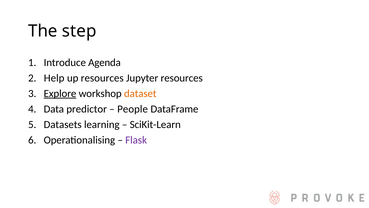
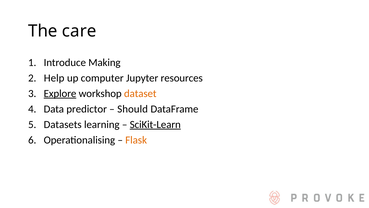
step: step -> care (79, 31)
Agenda: Agenda -> Making (104, 62)
up resources: resources -> computer (102, 78)
People: People -> Should (133, 109)
SciKit-Learn underline: none -> present (155, 124)
Flask colour: purple -> orange (136, 140)
